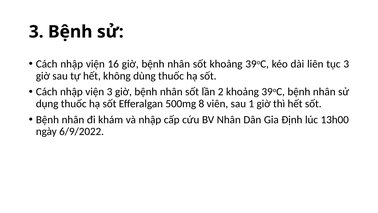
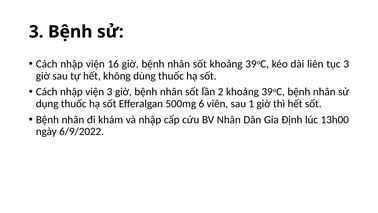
8: 8 -> 6 (201, 104)
